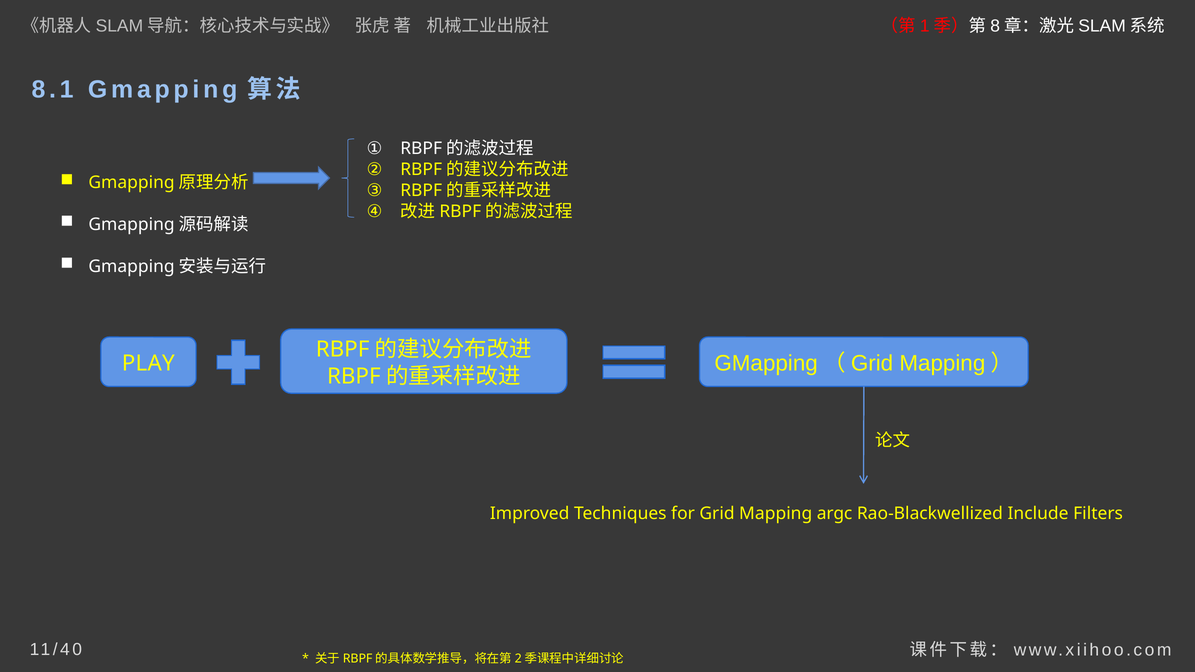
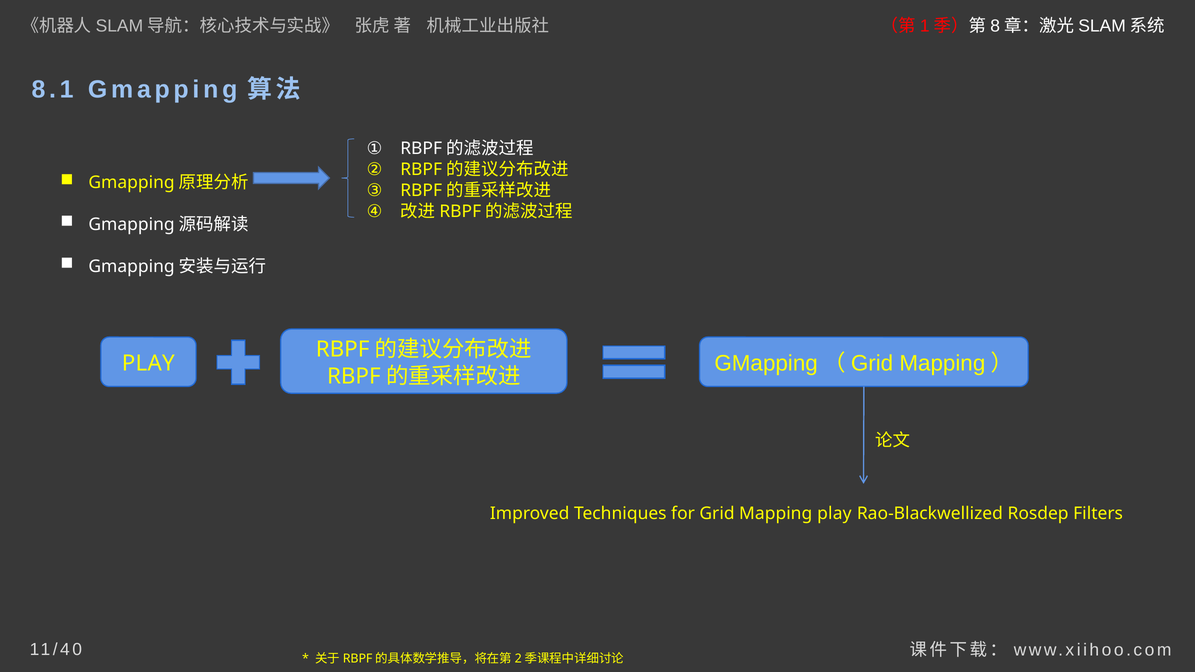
Mapping argc: argc -> play (834, 514)
Include: Include -> Rosdep (1038, 514)
